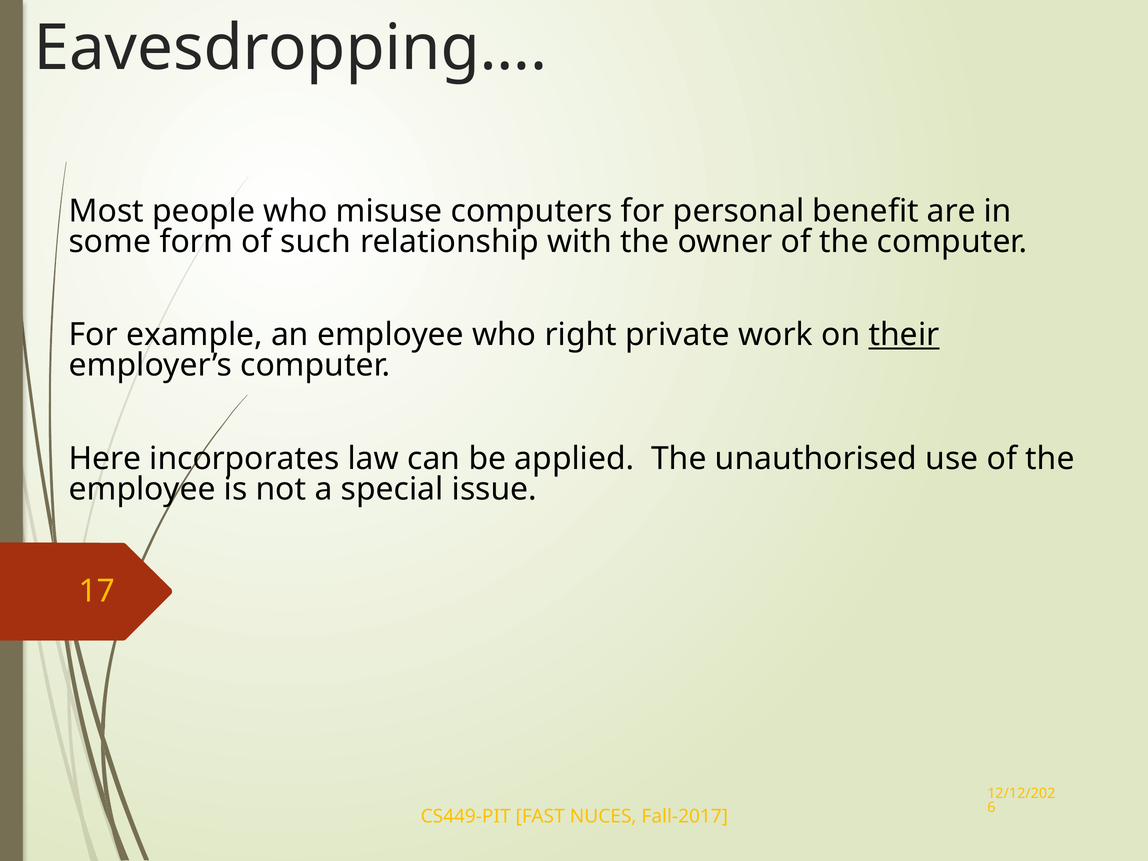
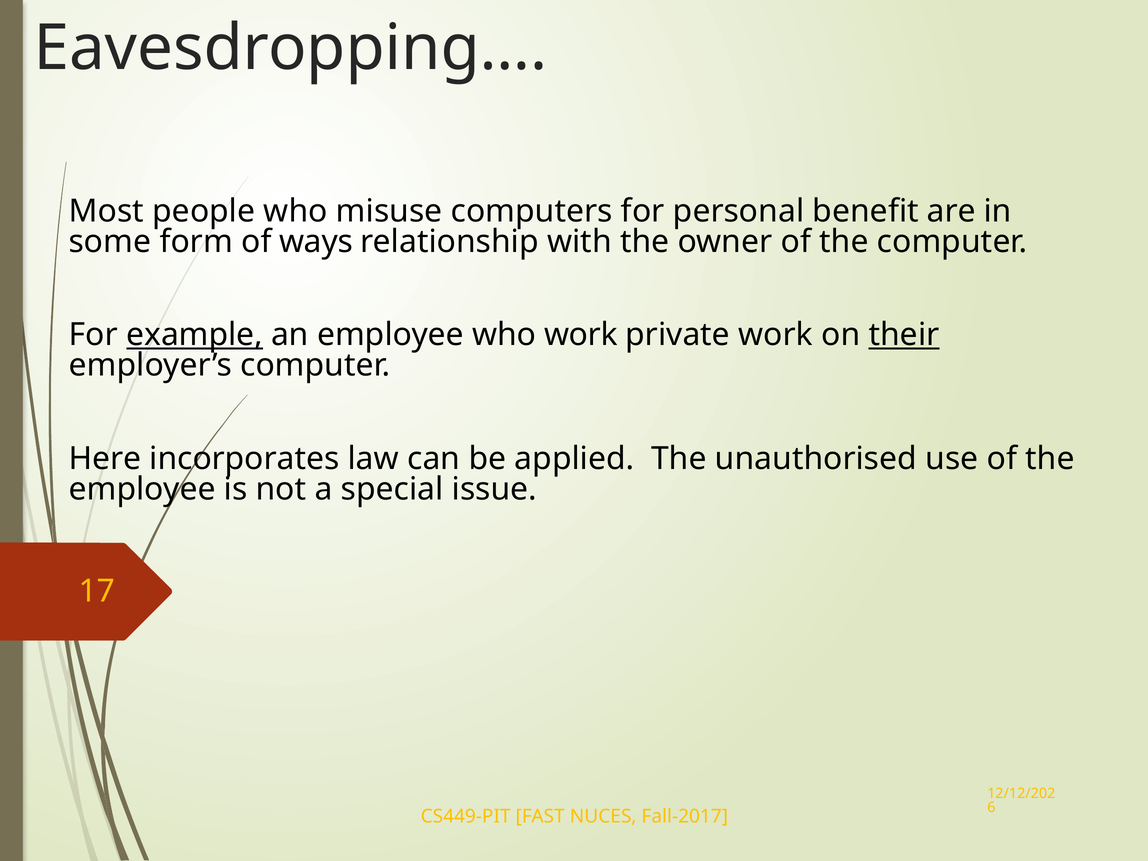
such: such -> ways (316, 242)
example underline: none -> present (195, 335)
who right: right -> work (581, 335)
